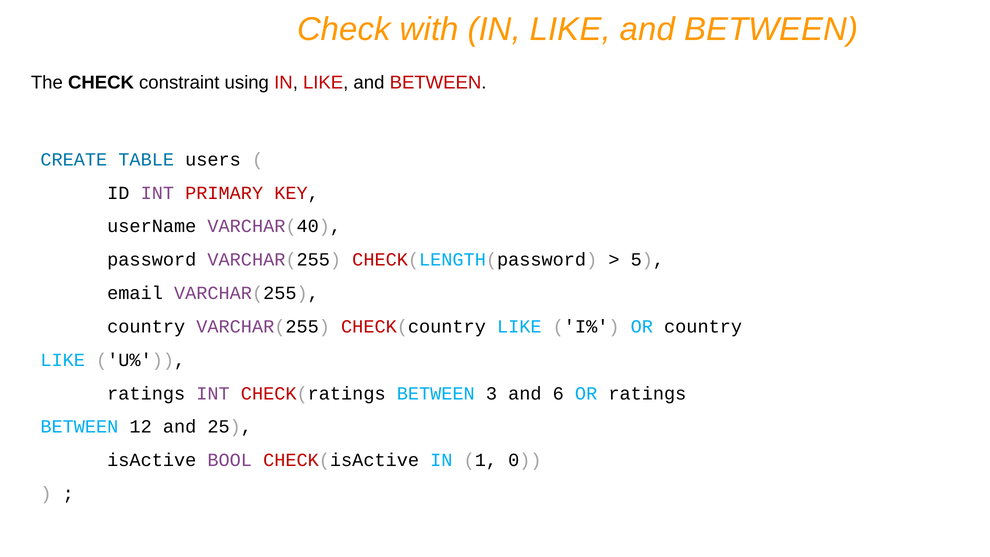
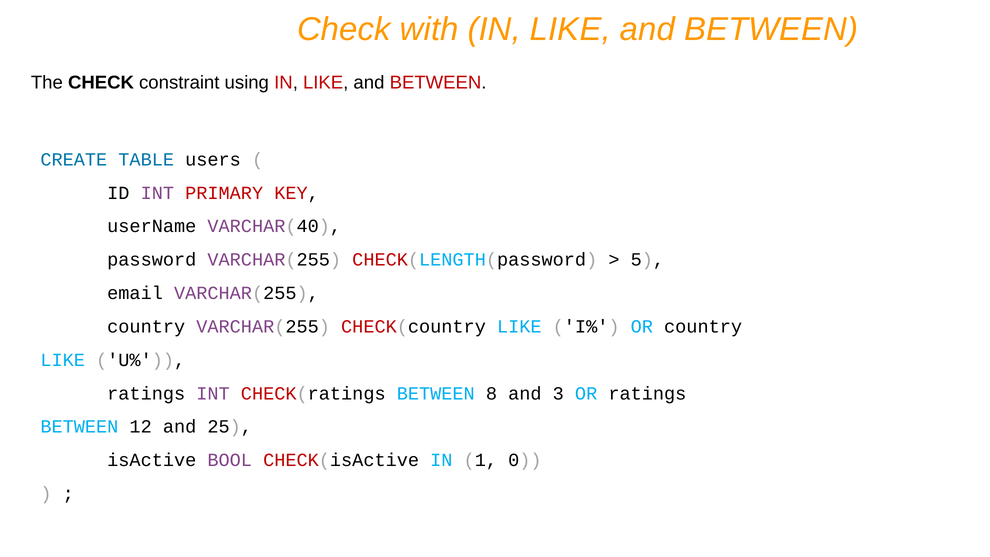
3: 3 -> 8 (491, 393)
6: 6 -> 3 (558, 393)
